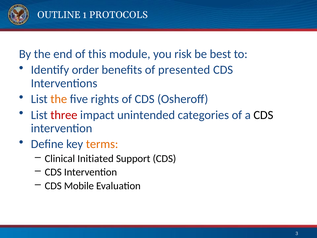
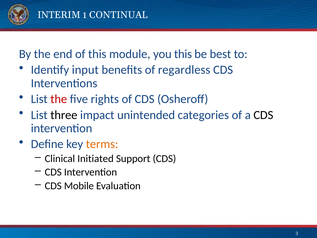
OUTLINE: OUTLINE -> INTERIM (59, 15)
PROTOCOLS: PROTOCOLS -> CONTINUAL (119, 15)
you risk: risk -> this (183, 54)
order: order -> input (85, 70)
presented: presented -> regardless (184, 70)
the colour: orange -> red (59, 99)
three colour: red -> black (64, 115)
